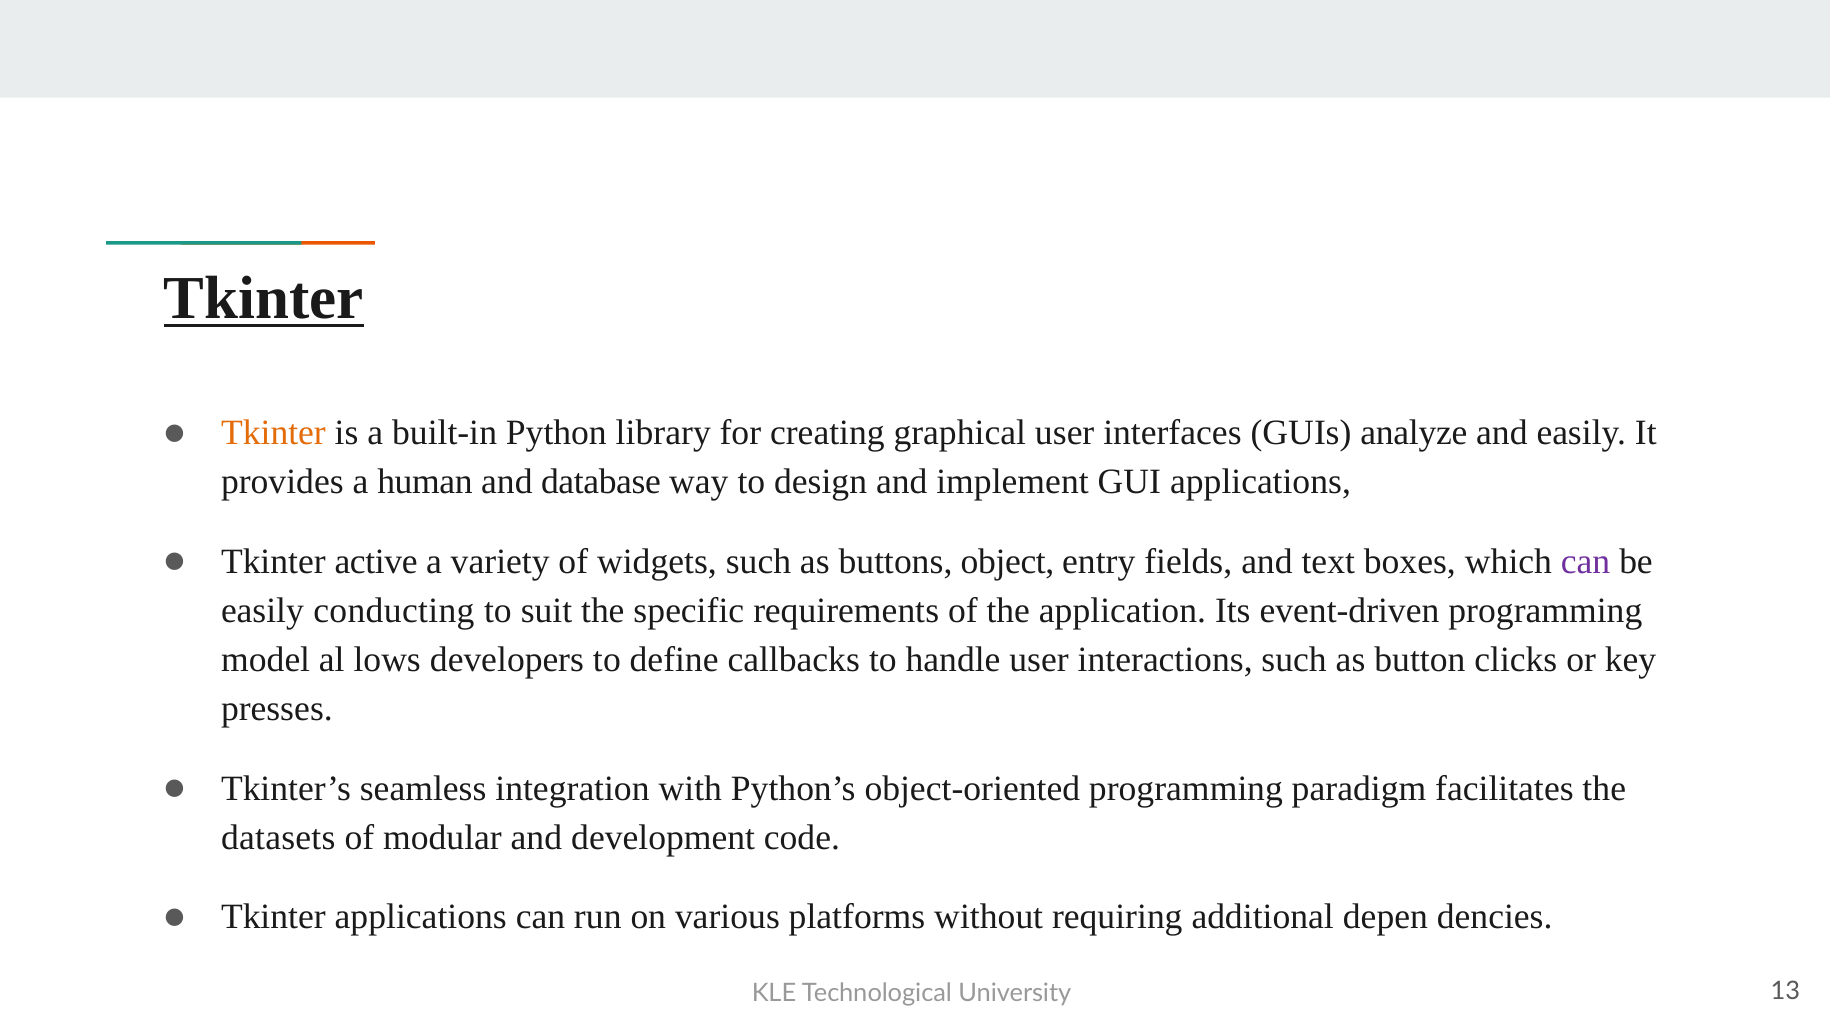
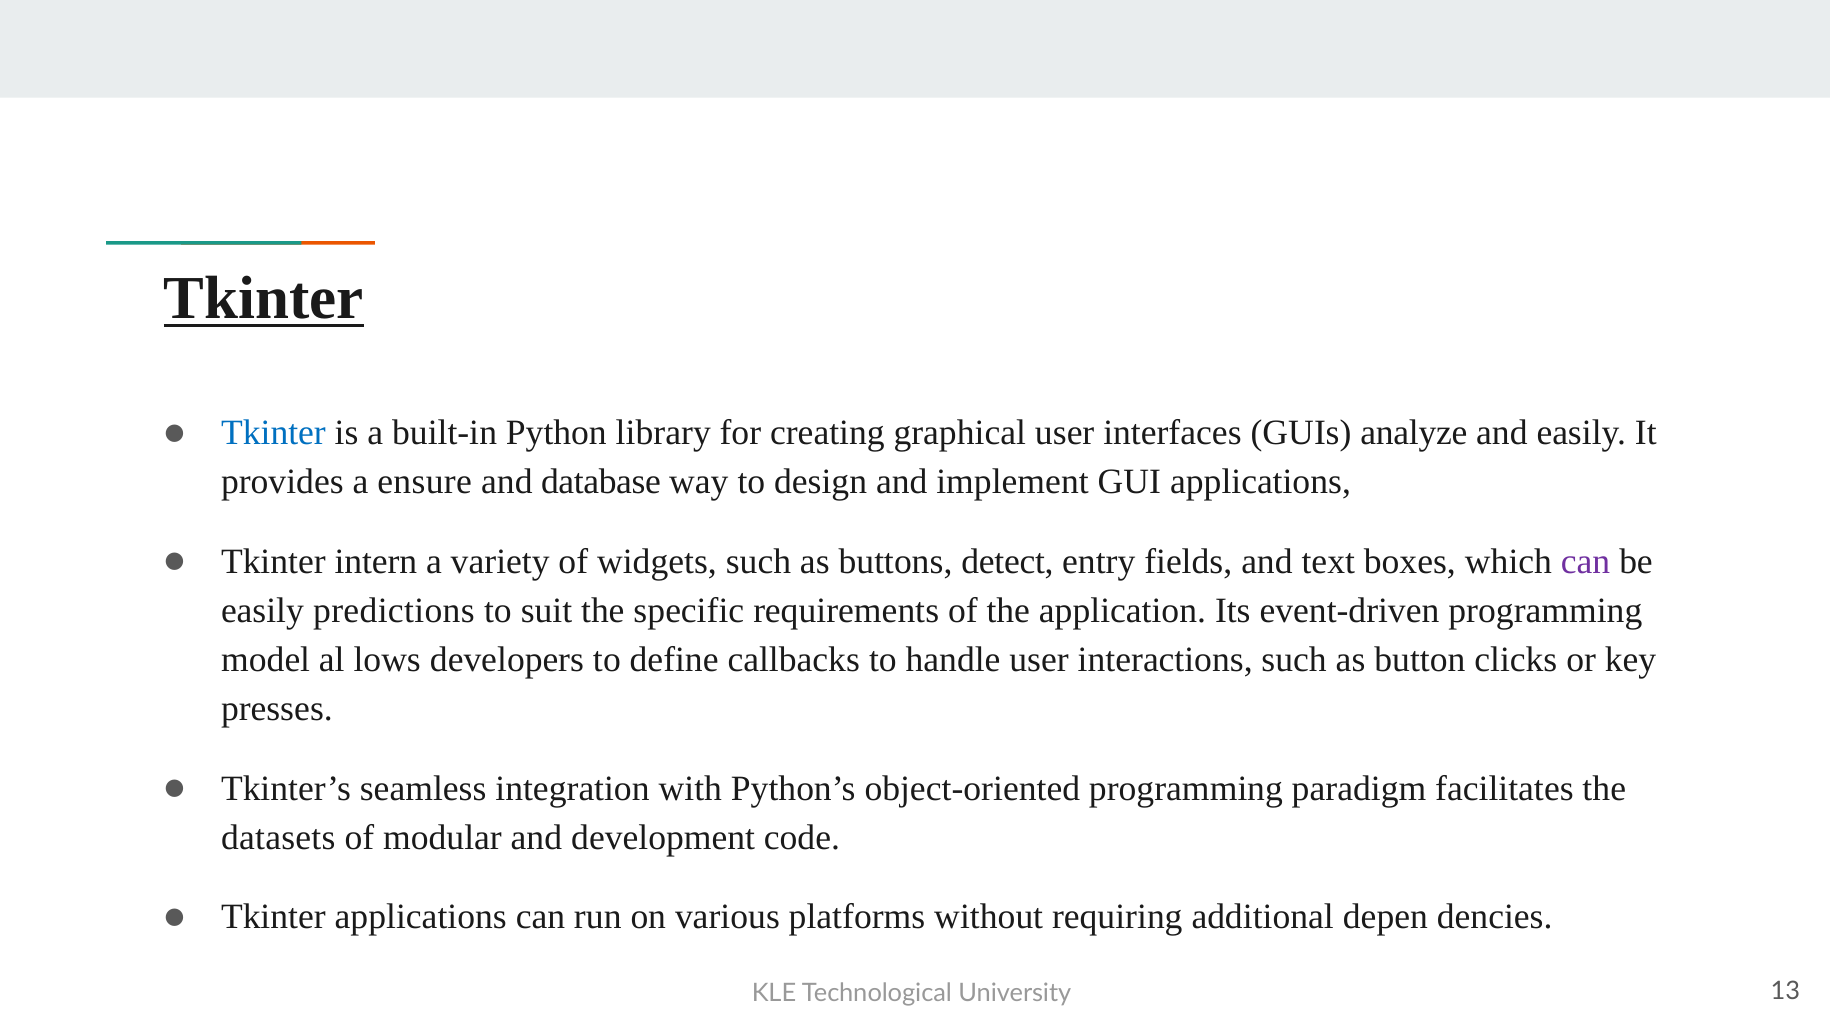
Tkinter colour: orange -> blue (273, 433)
human: human -> ensure (425, 482)
active: active -> intern (376, 562)
object: object -> detect (1007, 562)
conducting: conducting -> predictions (394, 611)
